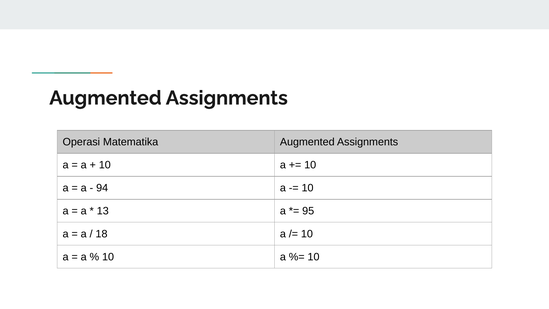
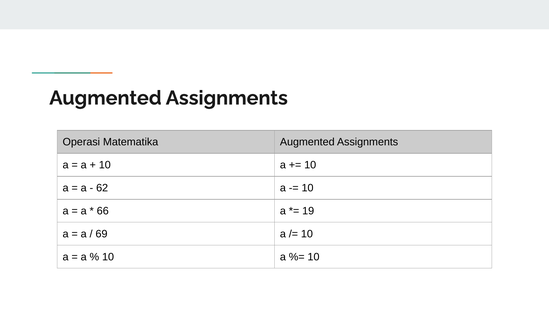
94: 94 -> 62 (102, 188)
13: 13 -> 66 (103, 211)
95: 95 -> 19 (308, 211)
18: 18 -> 69 (102, 234)
